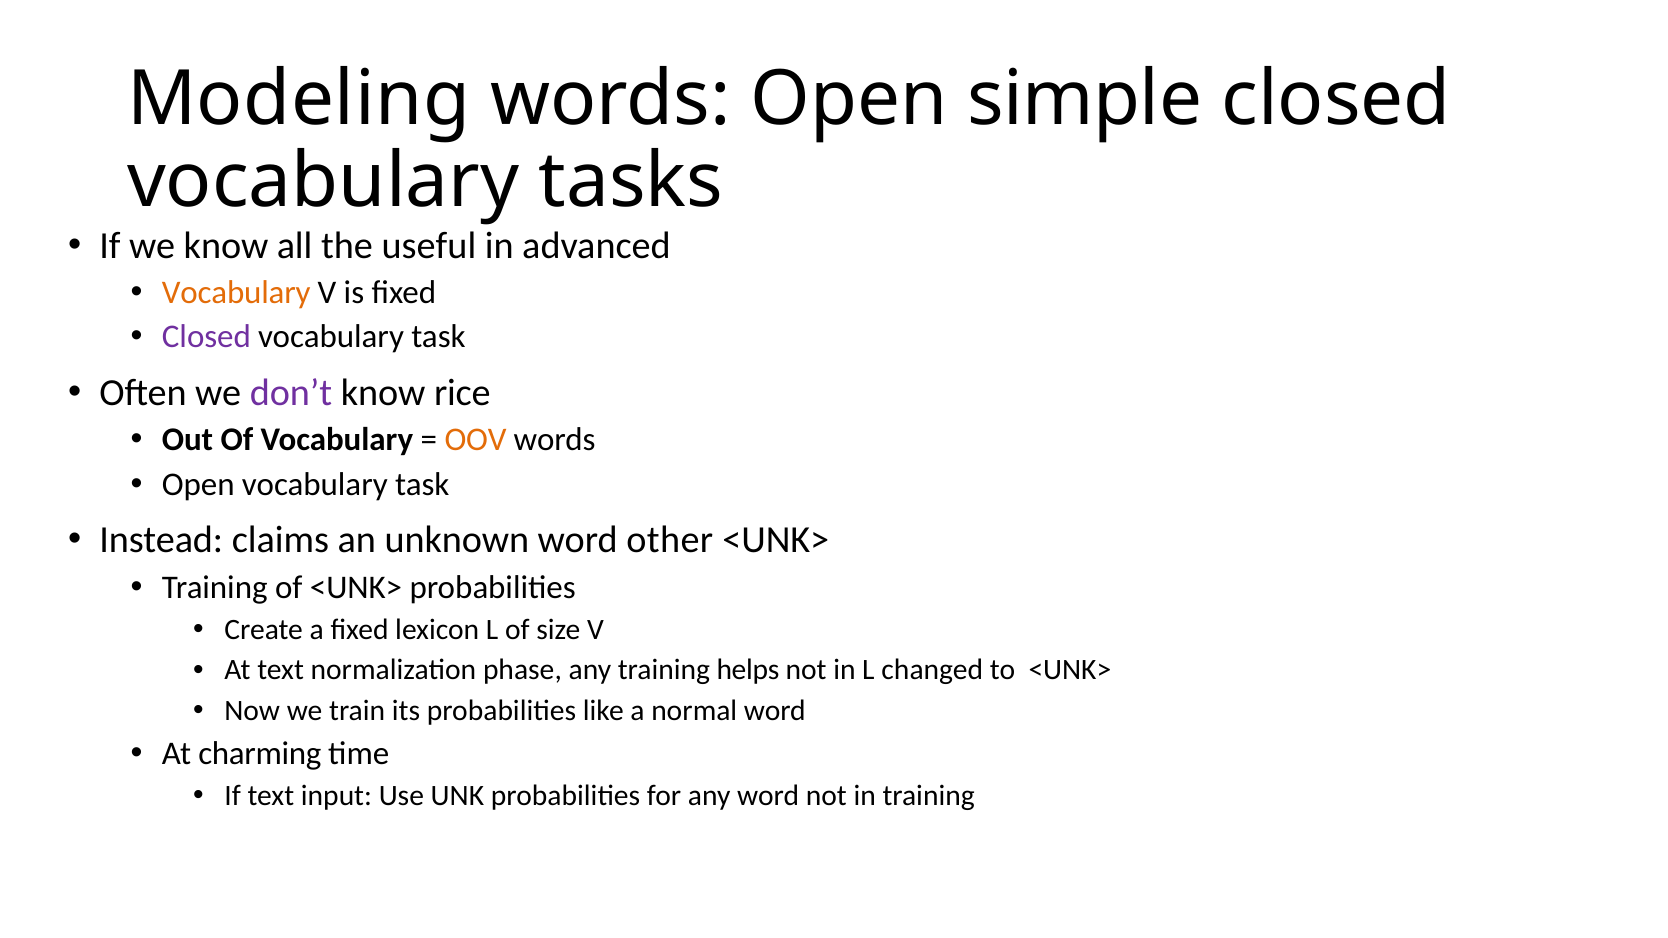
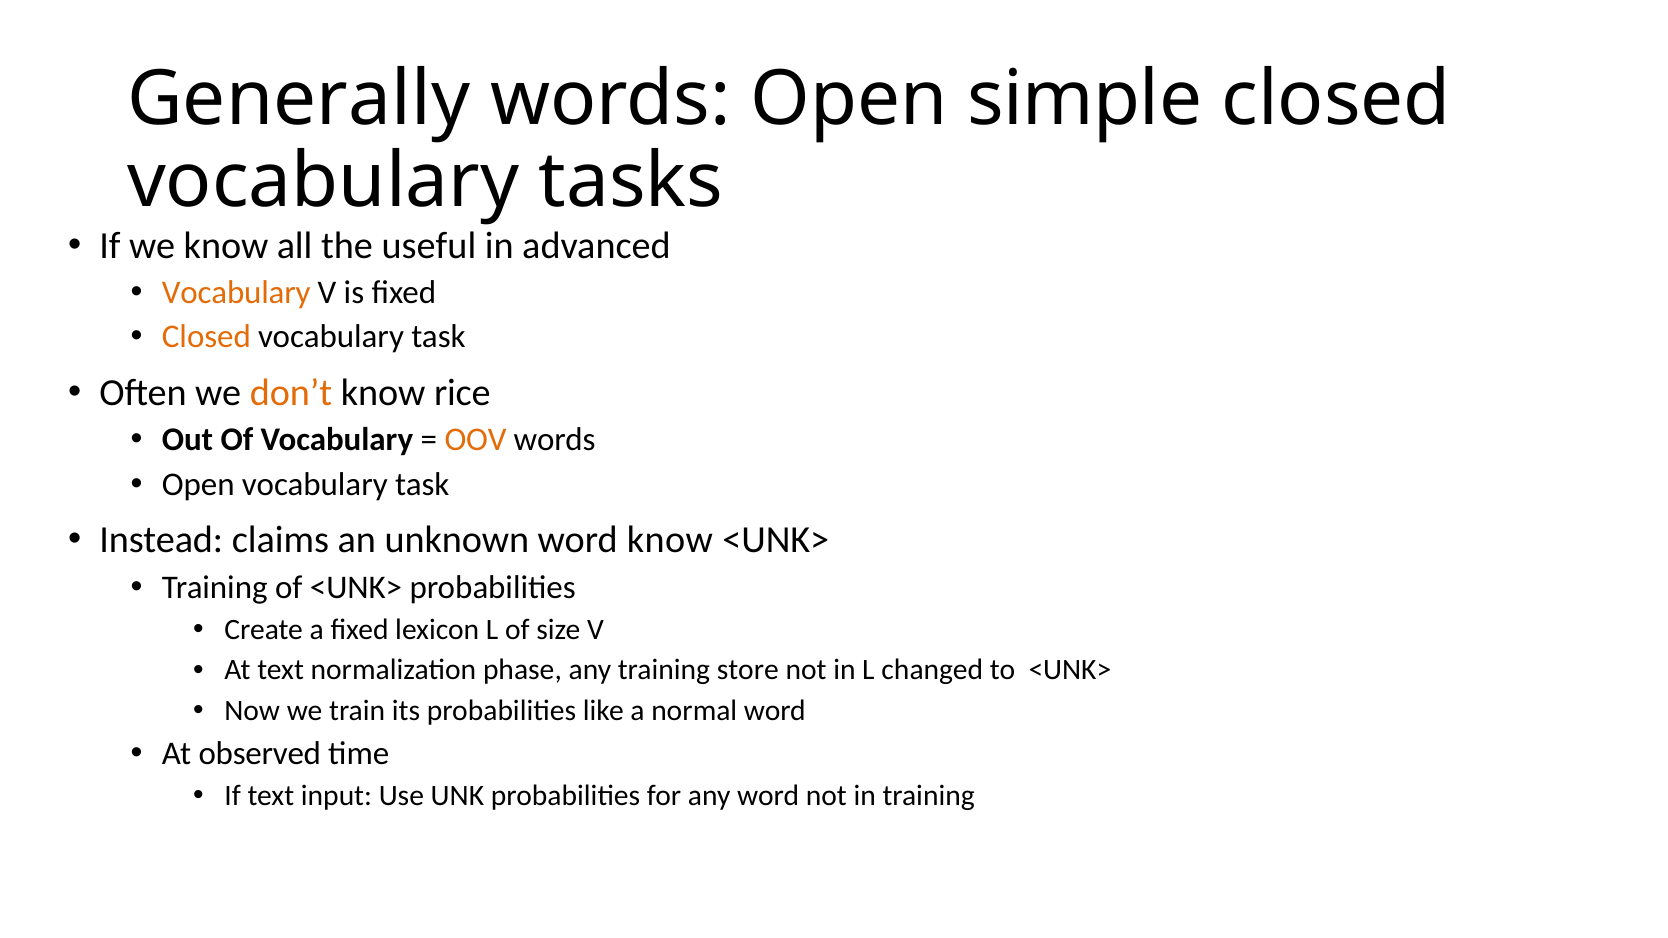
Modeling: Modeling -> Generally (299, 99)
Closed colour: purple -> orange (206, 337)
don’t colour: purple -> orange (291, 393)
word other: other -> know (670, 540)
helps: helps -> store (748, 670)
charming: charming -> observed (260, 753)
